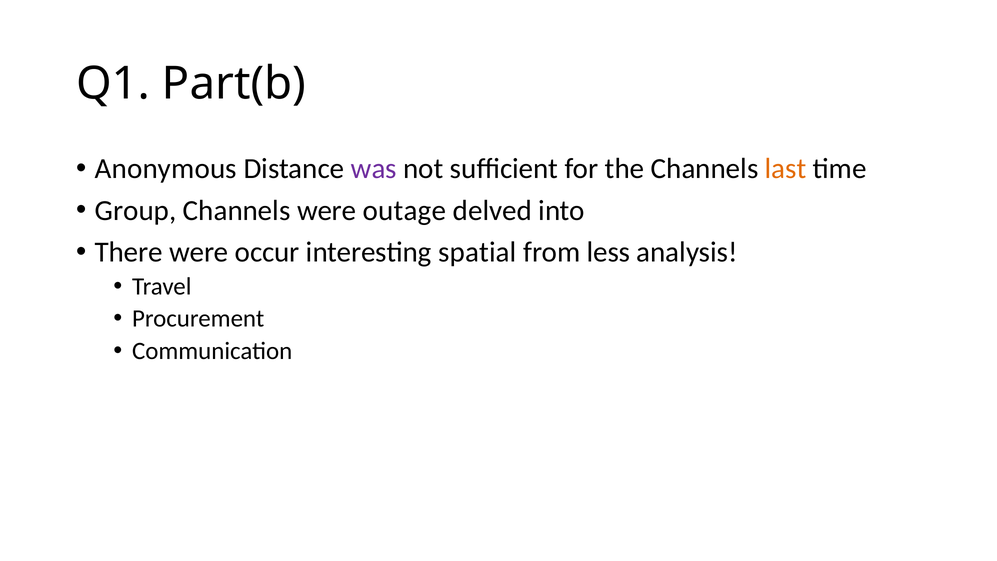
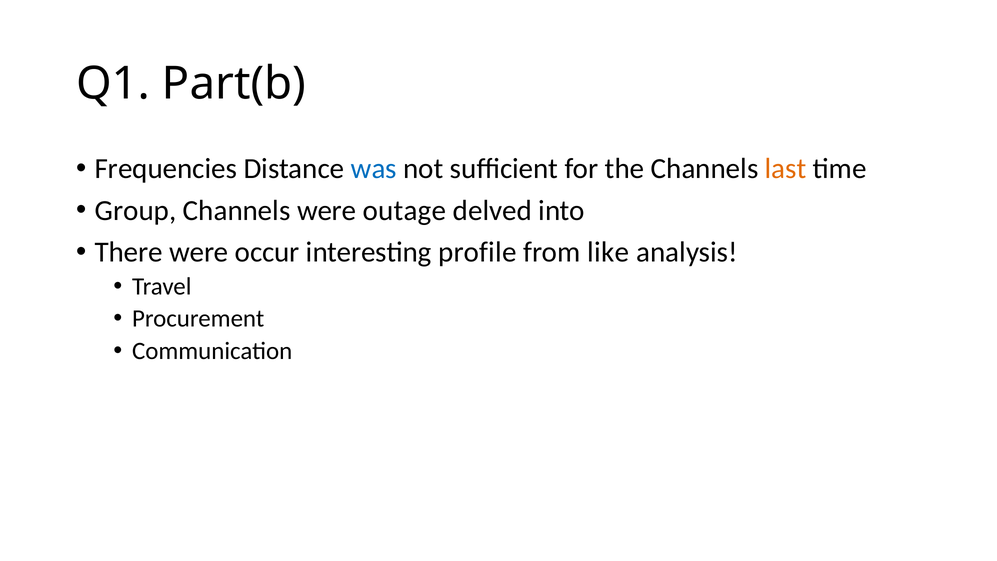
Anonymous: Anonymous -> Frequencies (166, 169)
was colour: purple -> blue (374, 169)
spatial: spatial -> profile (477, 252)
less: less -> like (608, 252)
